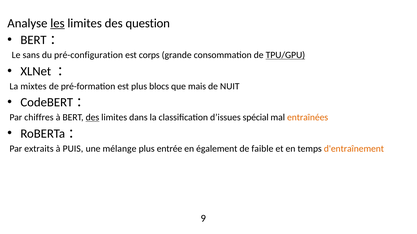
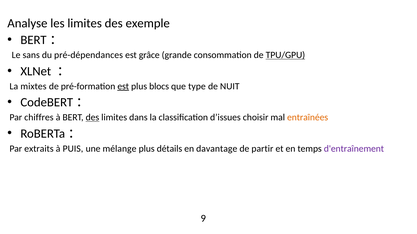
les underline: present -> none (57, 23)
question: question -> exemple (148, 23)
pré-configuration: pré-configuration -> pré-dépendances (89, 55)
corps: corps -> grâce (149, 55)
est underline: none -> present (123, 86)
mais: mais -> type (197, 86)
spécial: spécial -> choisir (256, 118)
entrée: entrée -> détails (169, 149)
également: également -> davantage (217, 149)
faible: faible -> partir (262, 149)
d'entraînement colour: orange -> purple (354, 149)
